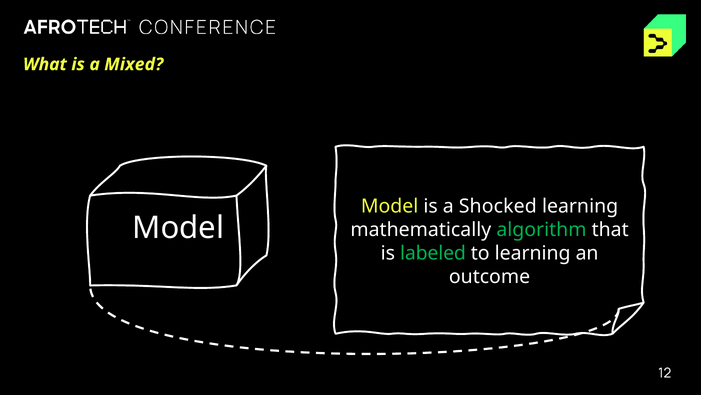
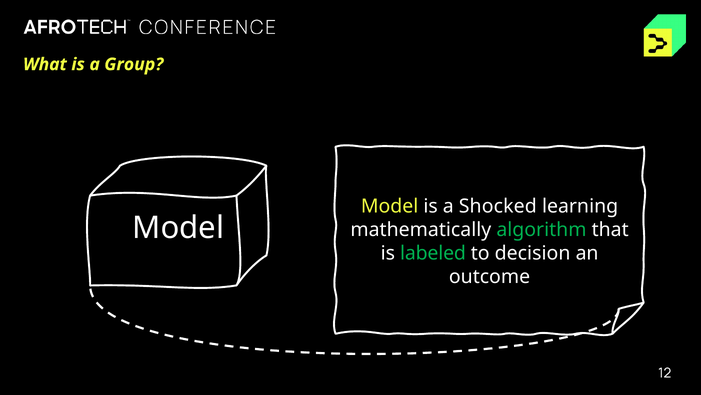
Mixed: Mixed -> Group (134, 64)
to learning: learning -> decision (533, 253)
